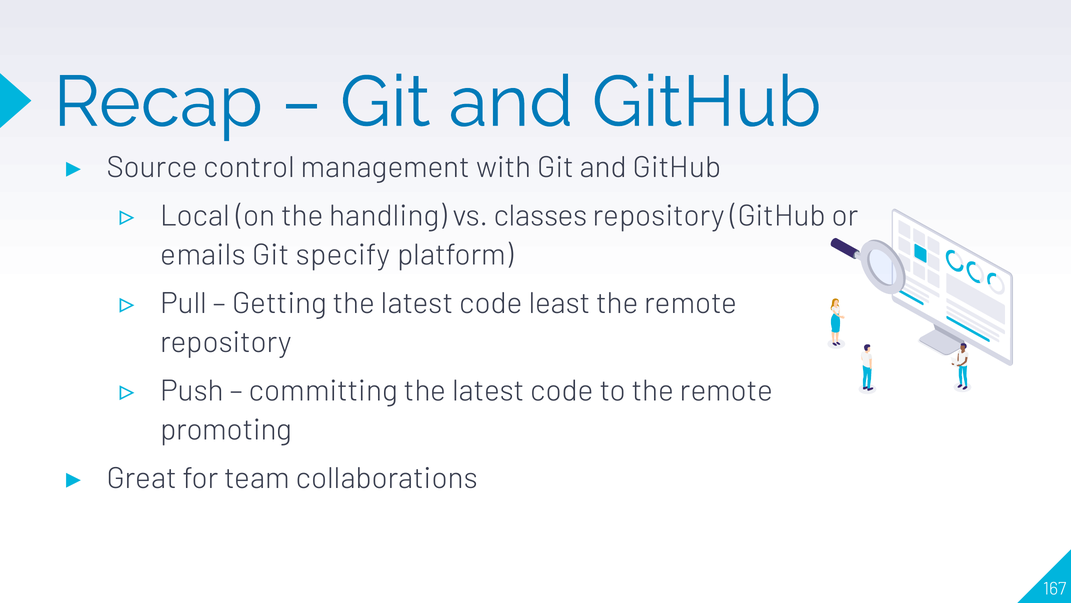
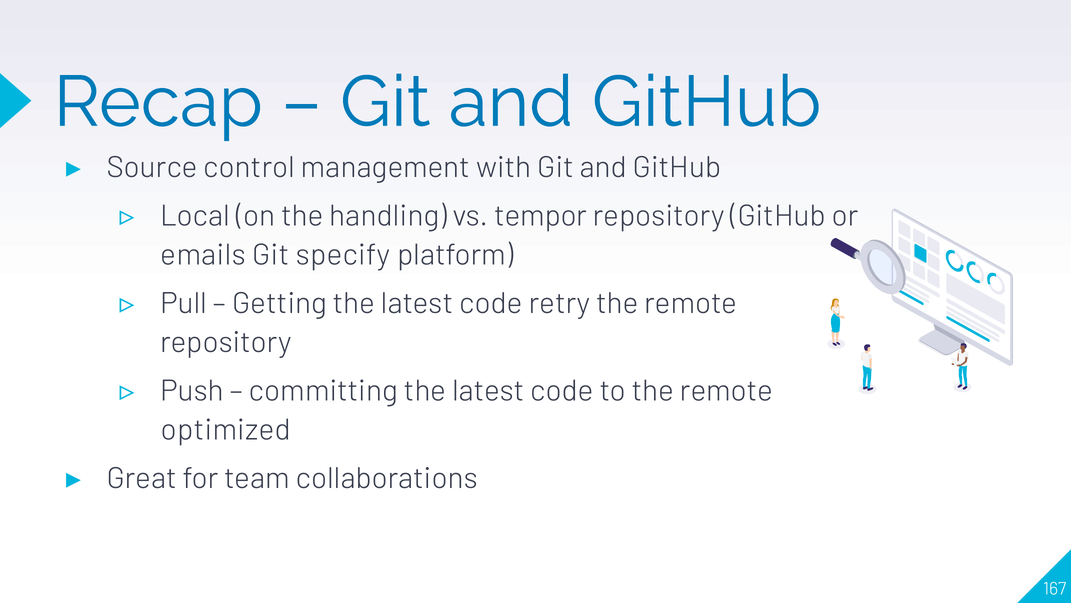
classes: classes -> tempor (541, 216)
least: least -> retry (559, 303)
promoting: promoting -> optimized (226, 430)
